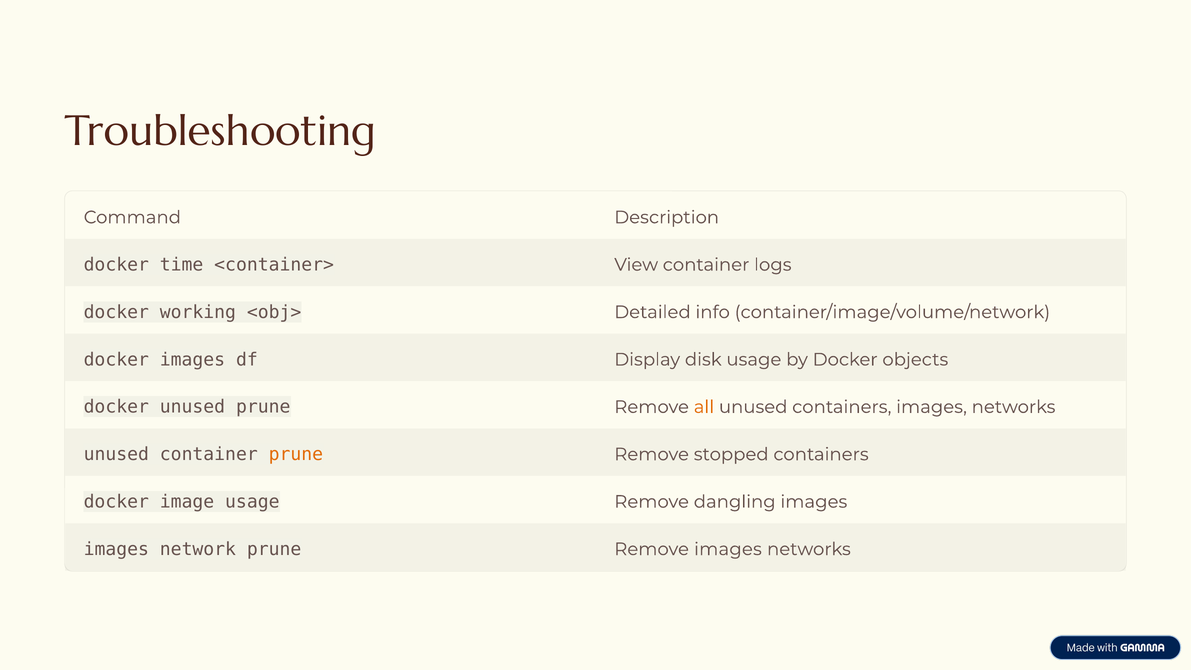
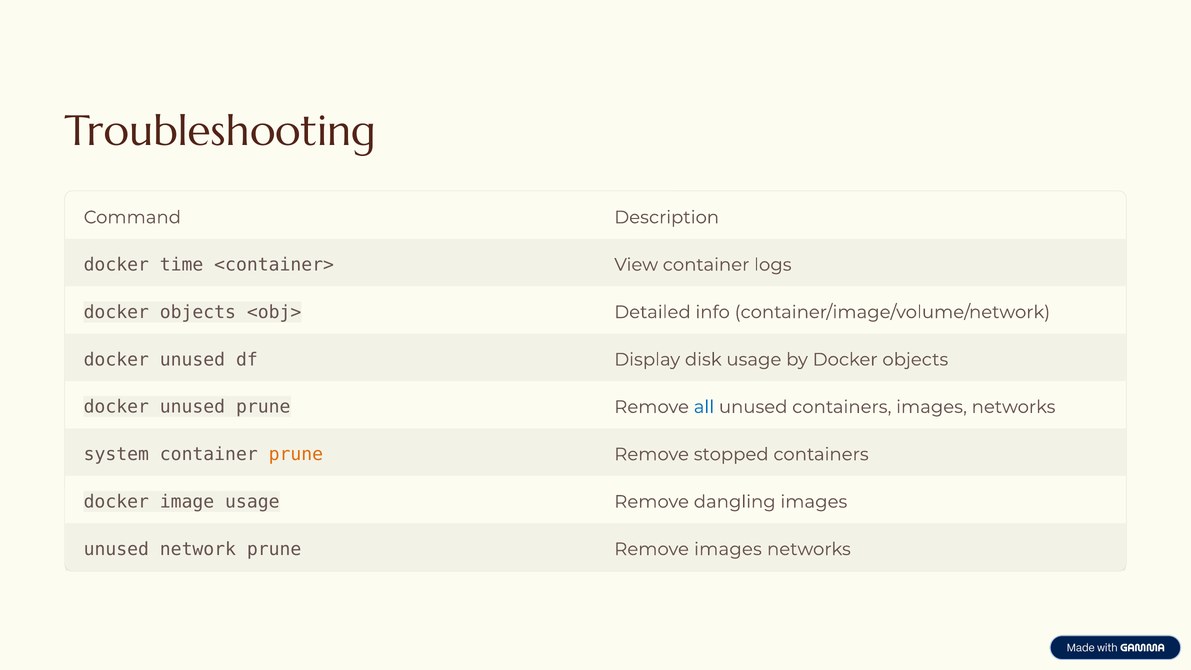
working: working -> objects (198, 312)
images: images -> unused (192, 360)
all colour: orange -> blue (704, 407)
unused: unused -> system (116, 454)
images: images -> unused (116, 549)
